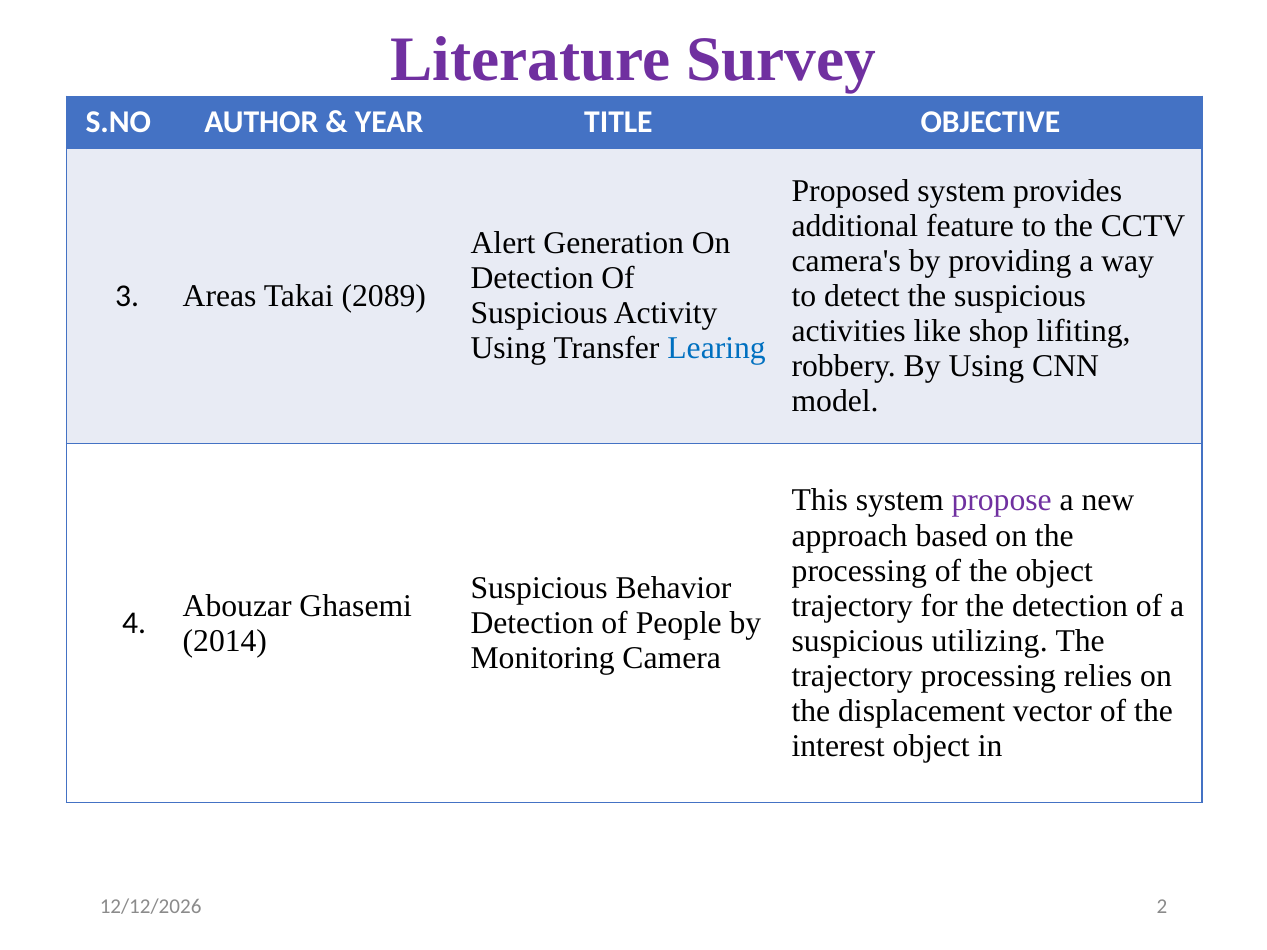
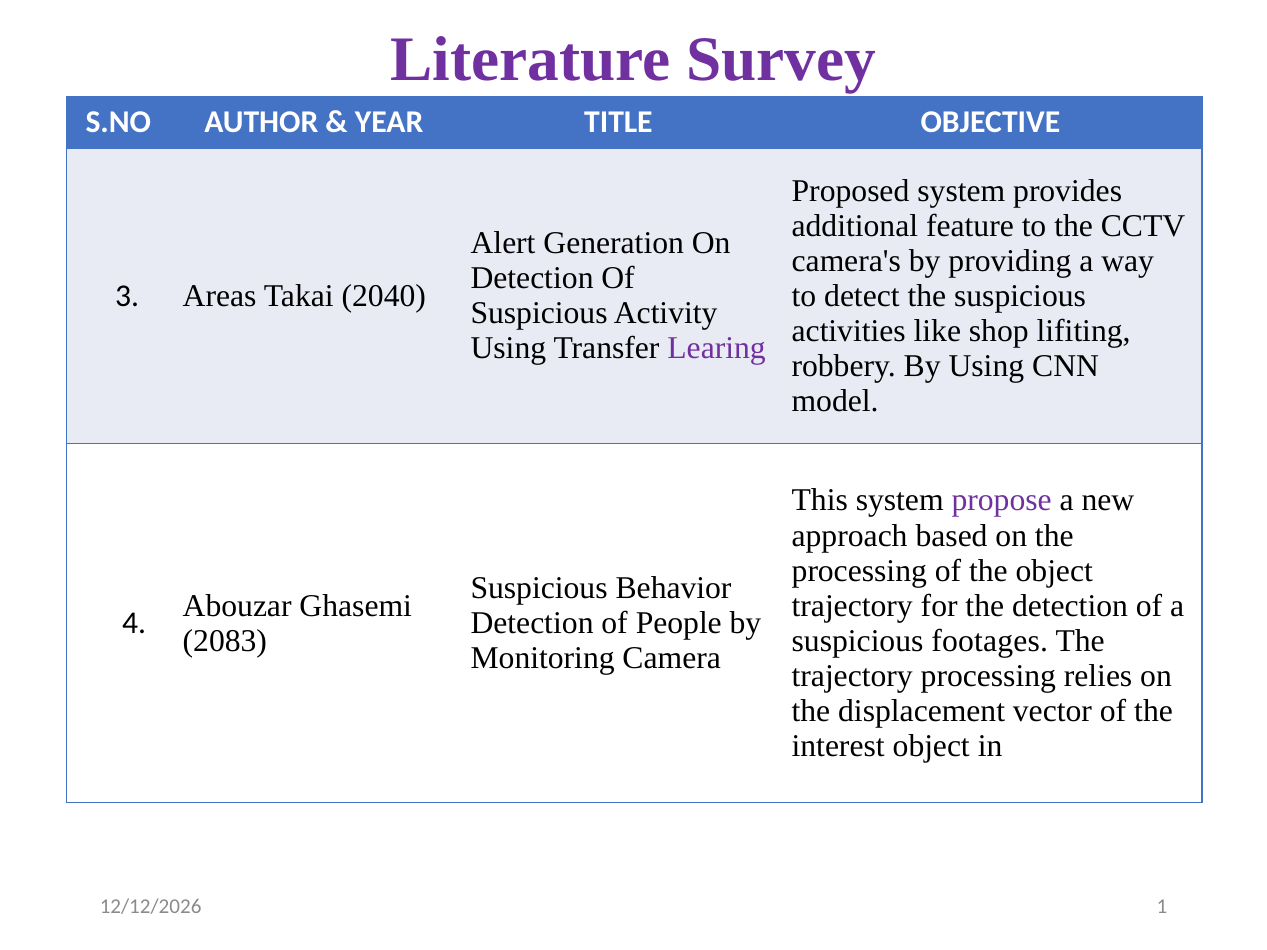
2089: 2089 -> 2040 (384, 296)
Learing colour: blue -> purple (717, 349)
2014: 2014 -> 2083 (225, 641)
utilizing: utilizing -> footages (990, 641)
2: 2 -> 1 (1162, 907)
